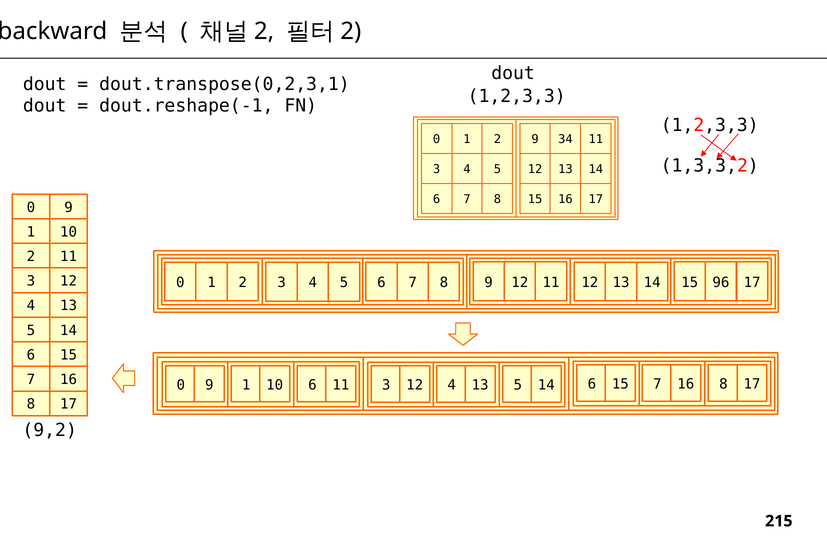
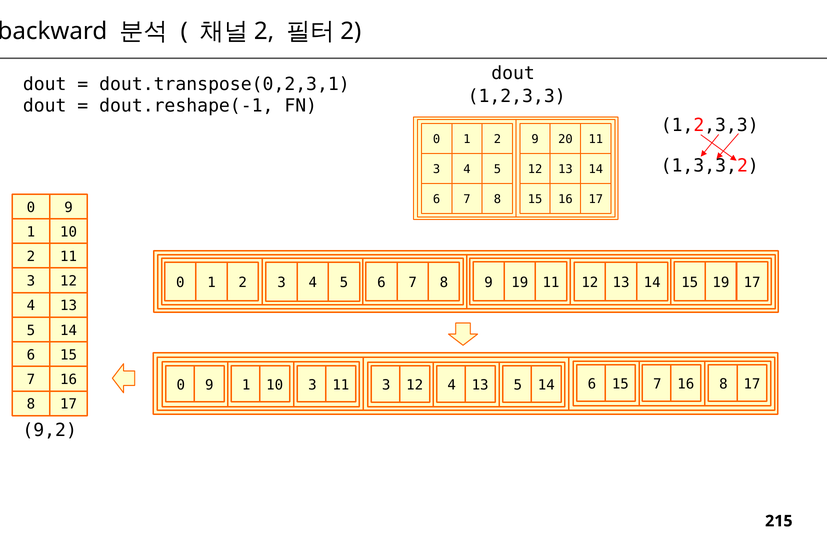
34: 34 -> 20 (565, 139)
9 12: 12 -> 19 (520, 282)
15 96: 96 -> 19 (721, 282)
10 6: 6 -> 3 (312, 385)
